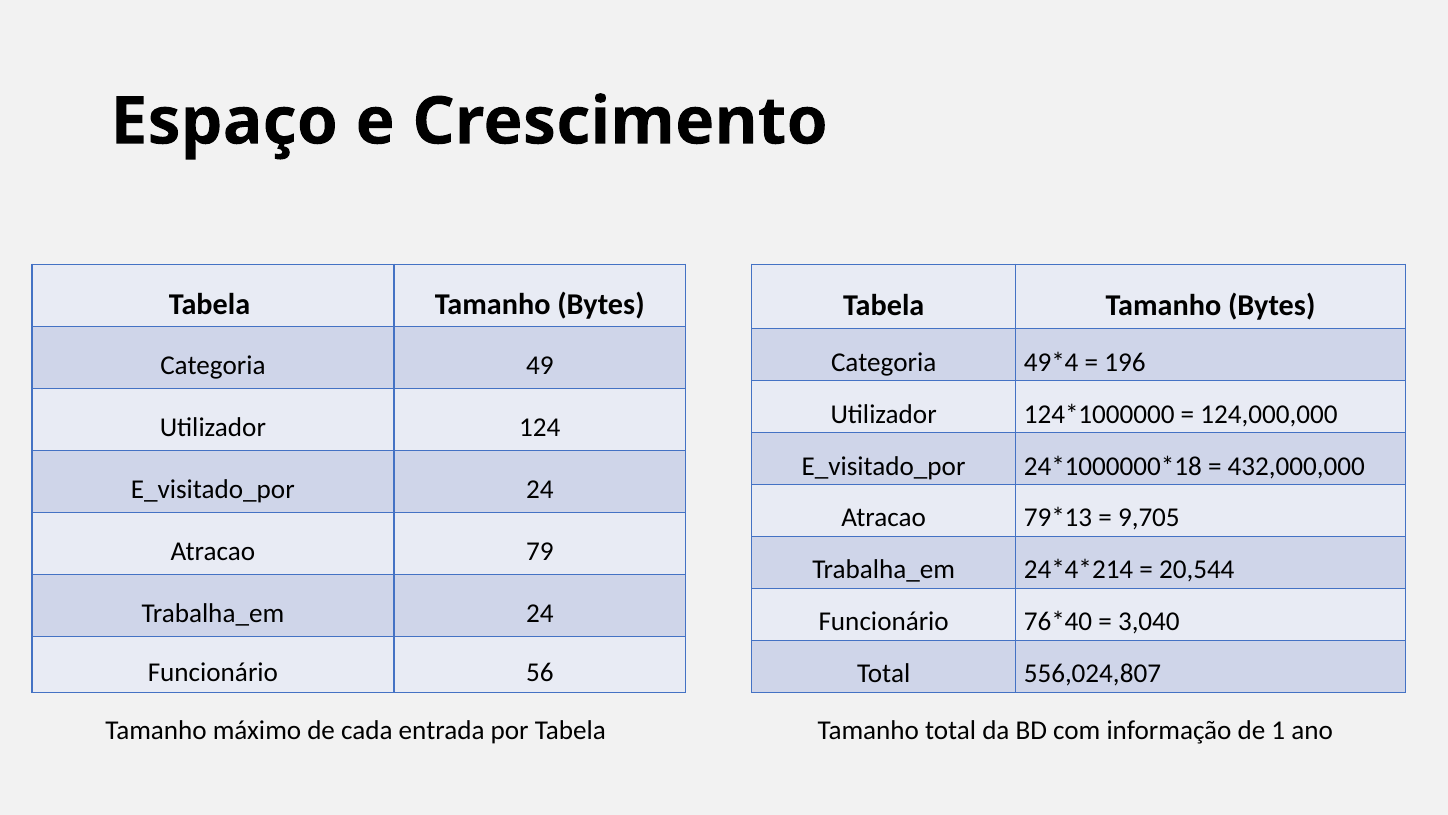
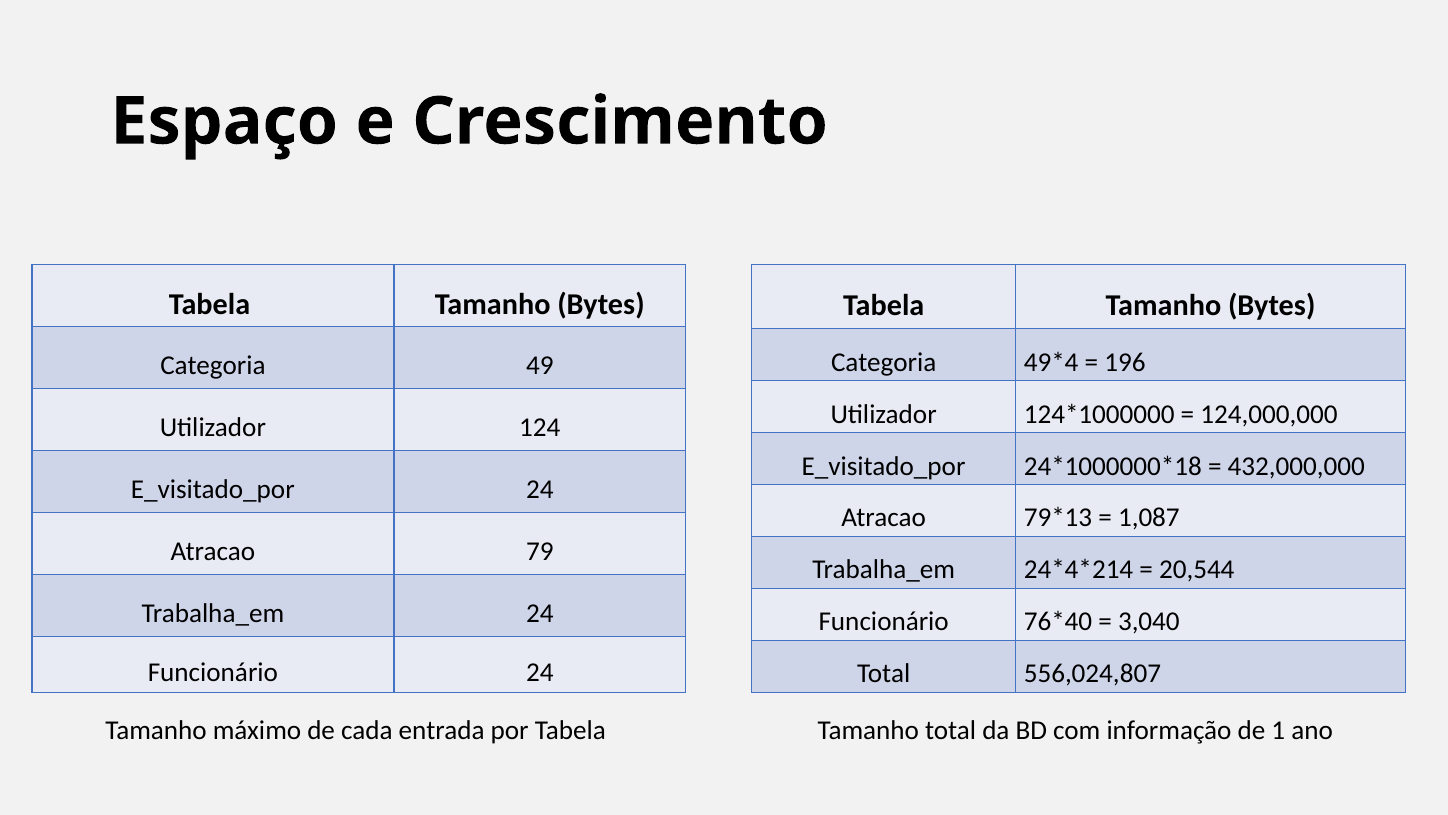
9,705: 9,705 -> 1,087 (1149, 518)
Funcionário 56: 56 -> 24 (540, 672)
